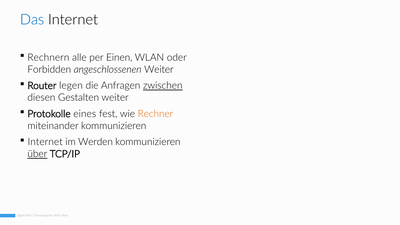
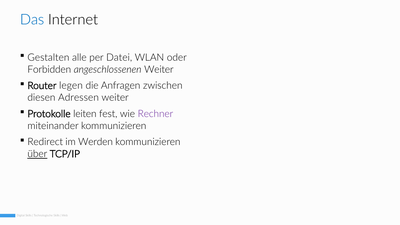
Rechnern: Rechnern -> Gestalten (48, 58)
Einen: Einen -> Datei (119, 58)
zwischen underline: present -> none (163, 86)
Gestalten: Gestalten -> Adressen (78, 98)
eines: eines -> leiten (85, 114)
Rechner colour: orange -> purple (155, 114)
Internet: Internet -> Redirect (45, 142)
